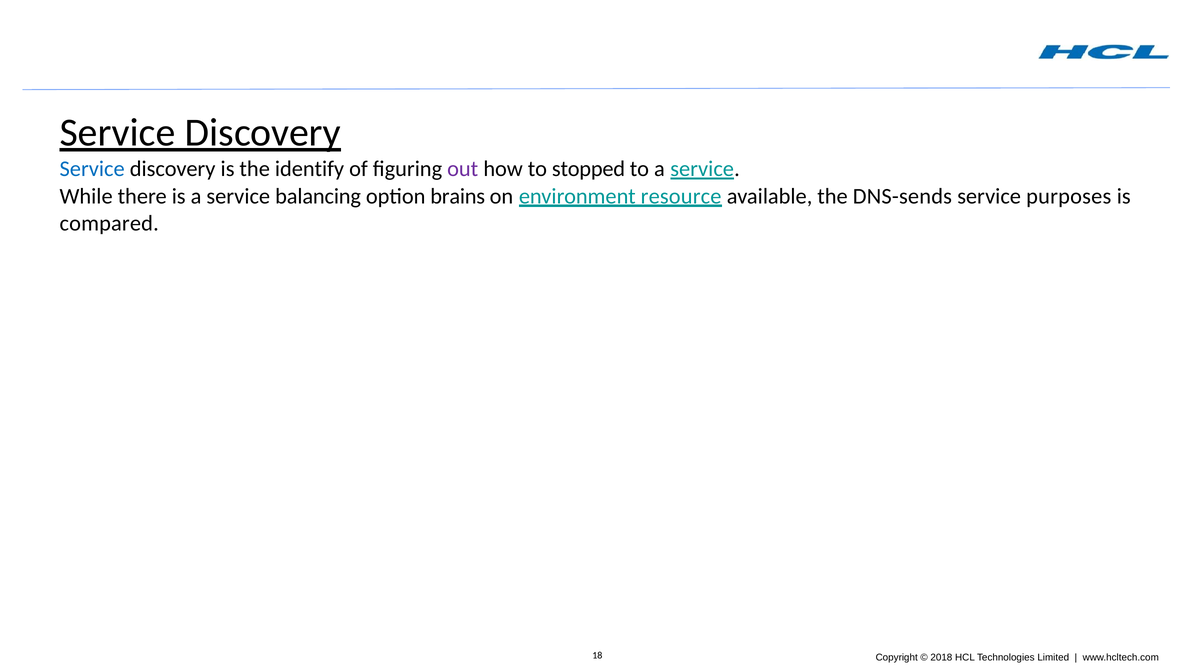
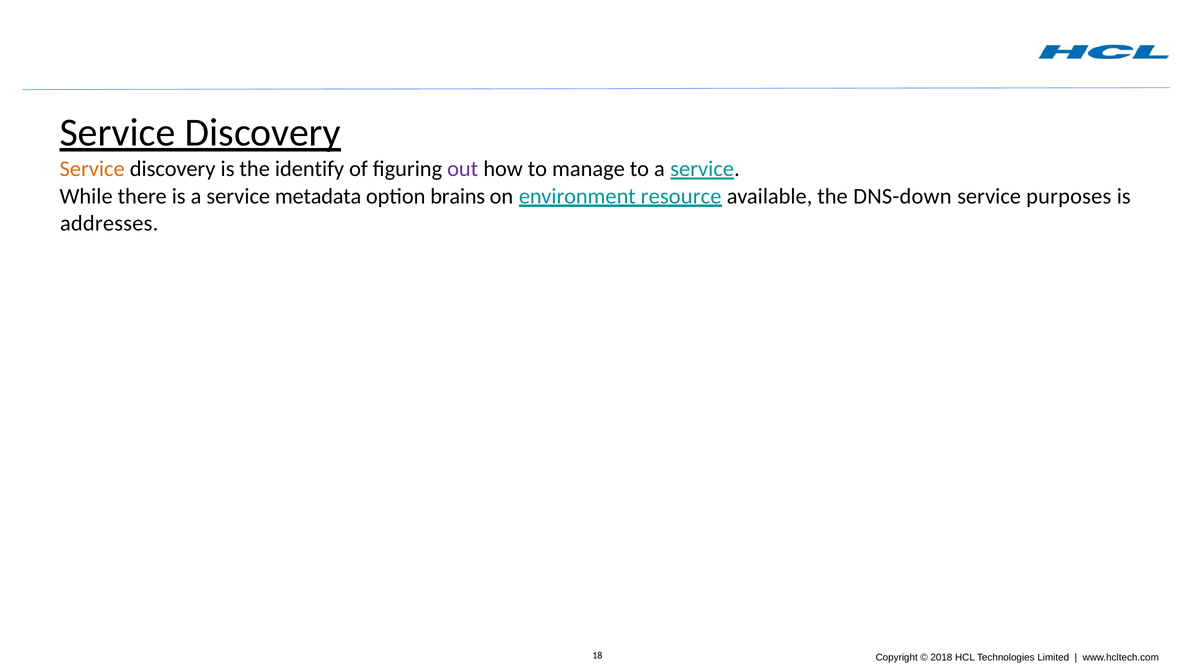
Service colour: blue -> orange (92, 169)
stopped: stopped -> manage (588, 169)
balancing: balancing -> metadata (318, 196)
DNS-sends: DNS-sends -> DNS-down (902, 196)
compared: compared -> addresses (109, 224)
